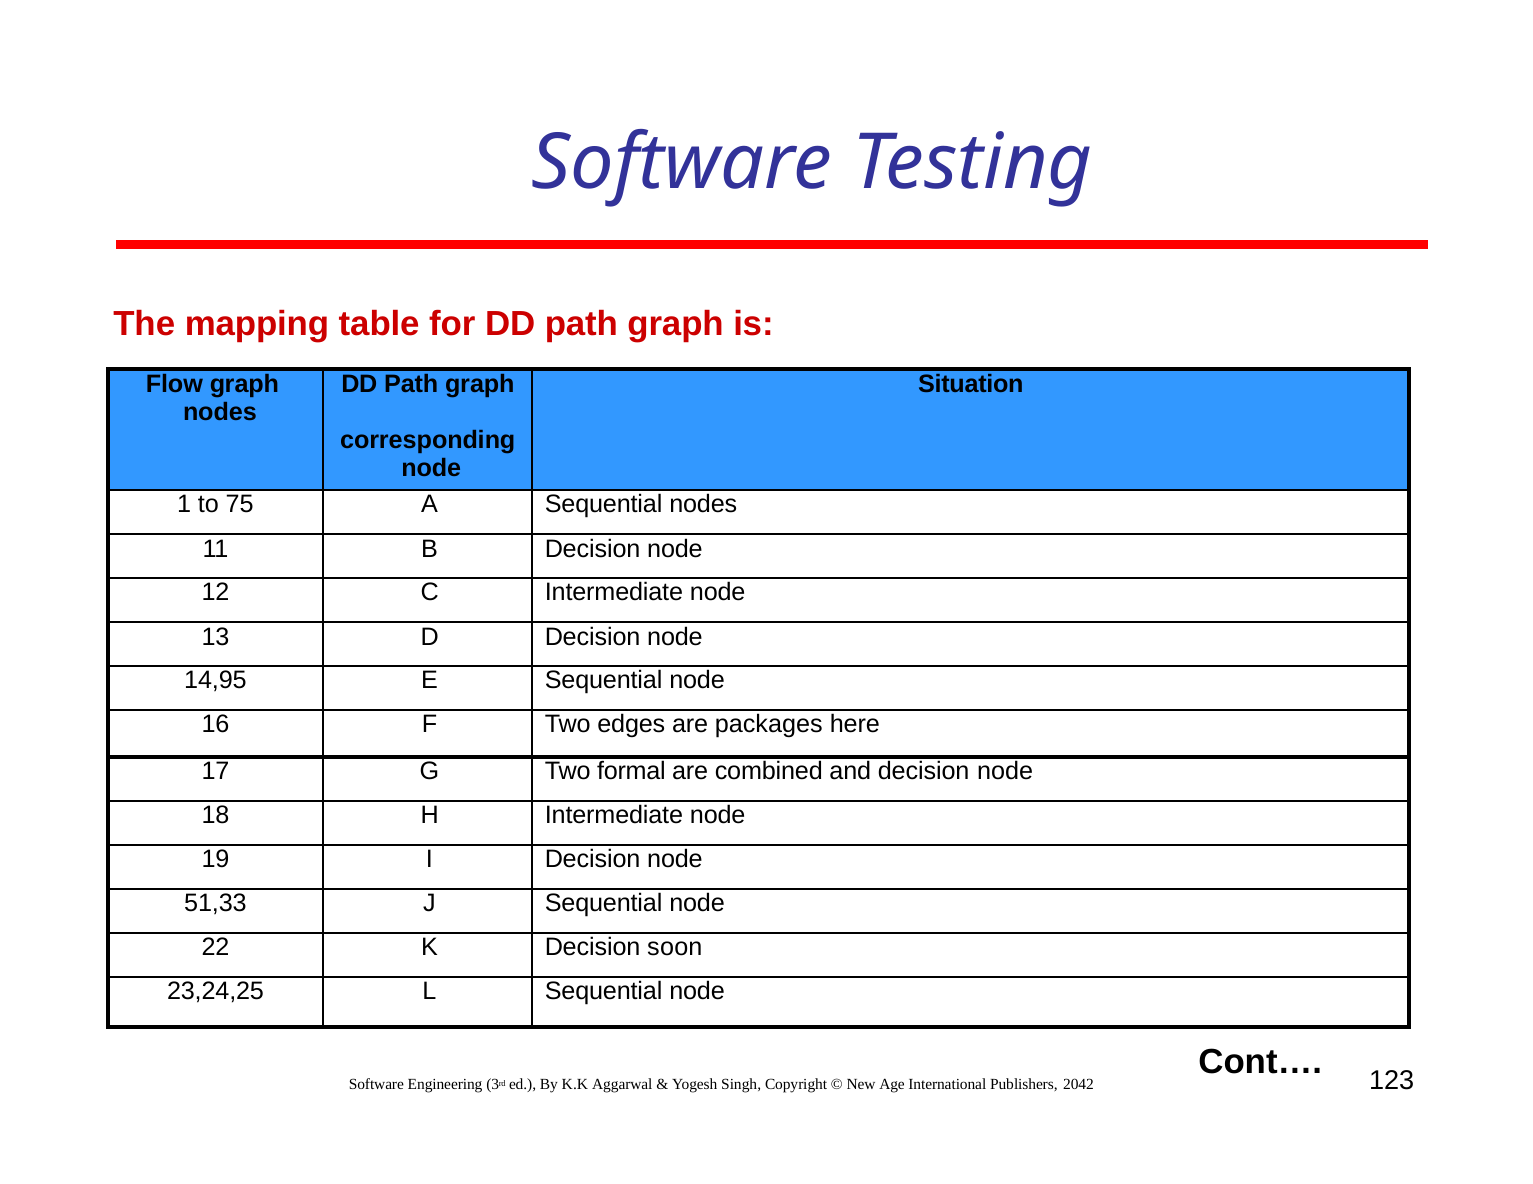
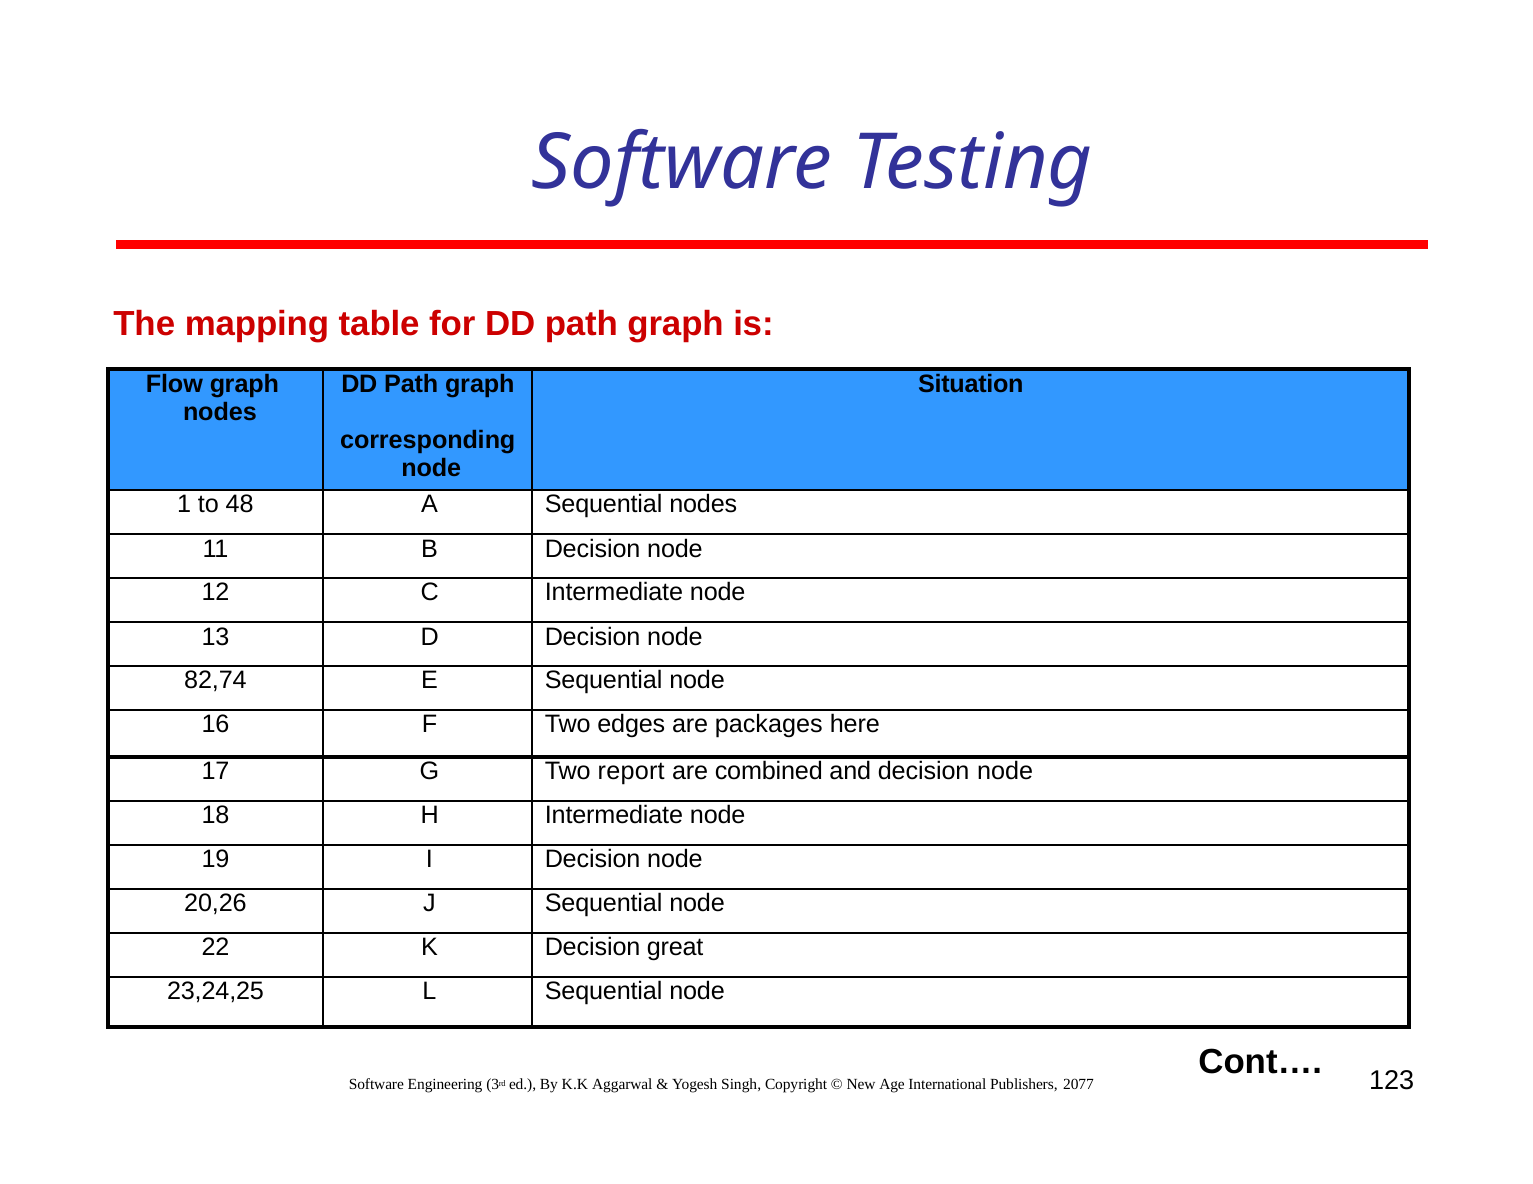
75: 75 -> 48 (240, 505)
14,95: 14,95 -> 82,74 (215, 681)
formal: formal -> report (631, 772)
51,33: 51,33 -> 20,26 (215, 904)
soon: soon -> great (675, 948)
2042: 2042 -> 2077 (1079, 1085)
